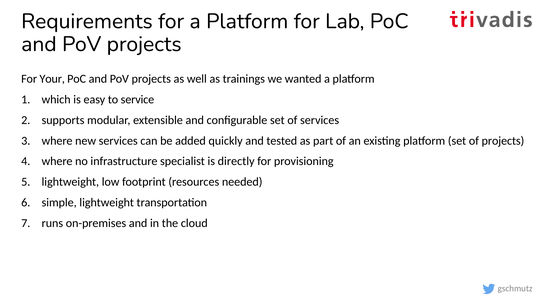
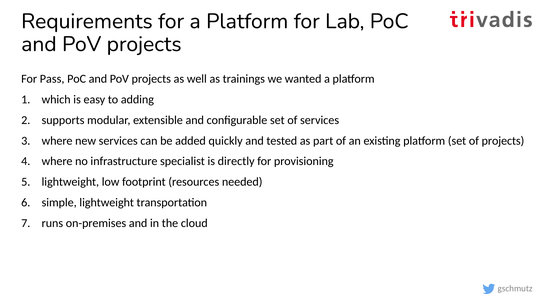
Your: Your -> Pass (52, 79)
service: service -> adding (137, 99)
